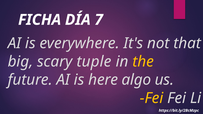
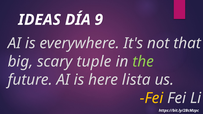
FICHA: FICHA -> IDEAS (39, 20)
7: 7 -> 9 (99, 20)
the colour: yellow -> light green (143, 62)
algo: algo -> lista (136, 80)
